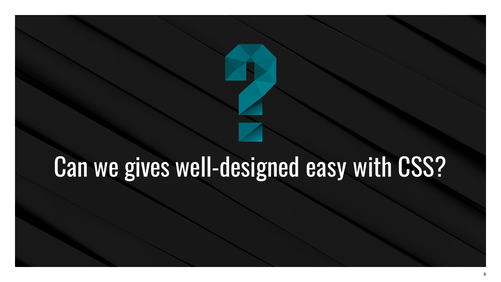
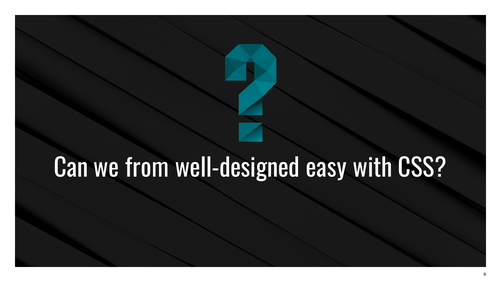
gives: gives -> from (147, 169)
